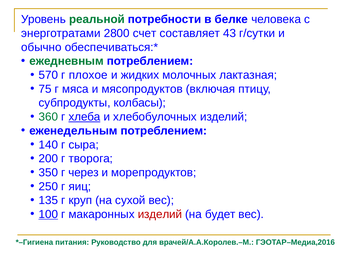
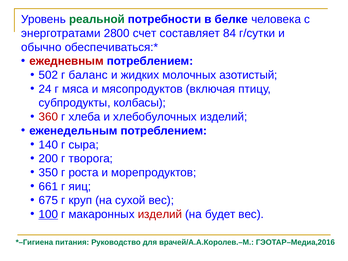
43: 43 -> 84 (230, 33)
ежедневным colour: green -> red (67, 61)
570: 570 -> 502 (48, 75)
плохое: плохое -> баланс (88, 75)
лактазная: лактазная -> азотистый (248, 75)
75: 75 -> 24 (45, 89)
360 colour: green -> red (48, 117)
хлеба underline: present -> none (85, 117)
через: через -> роста (84, 173)
250: 250 -> 661 (48, 186)
135: 135 -> 675 (48, 200)
